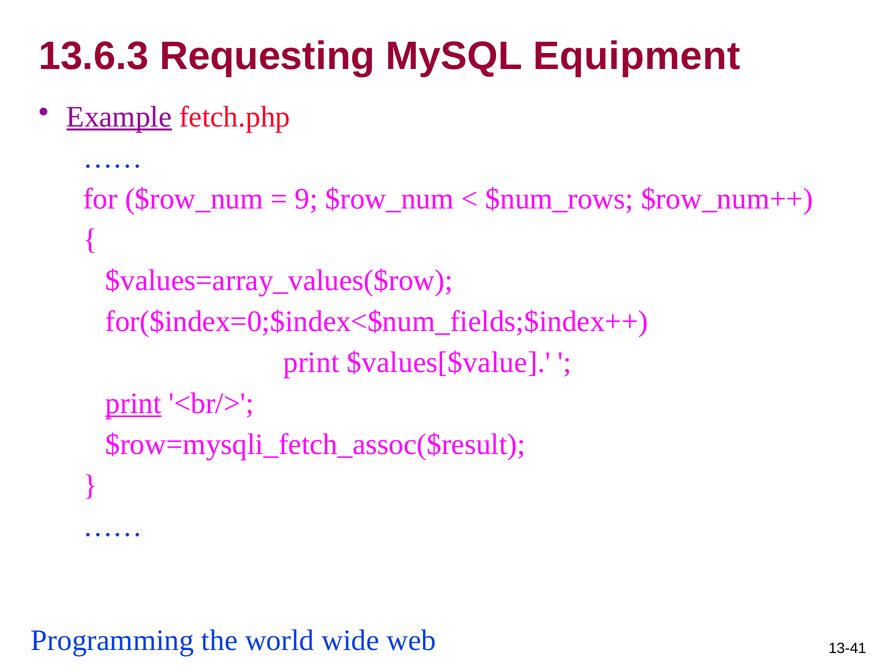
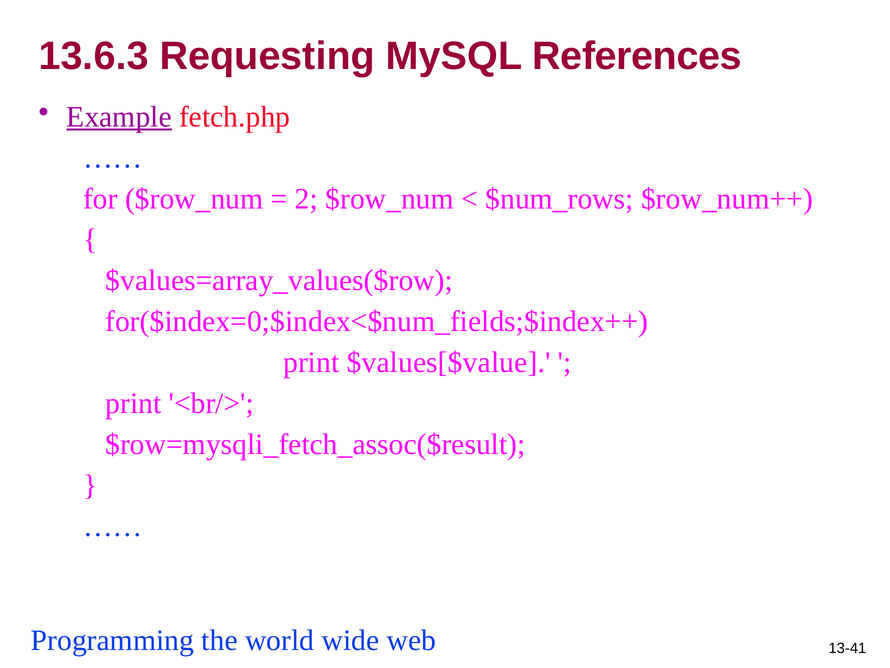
Equipment: Equipment -> References (637, 56)
9: 9 -> 2 (306, 199)
print underline: present -> none (133, 403)
